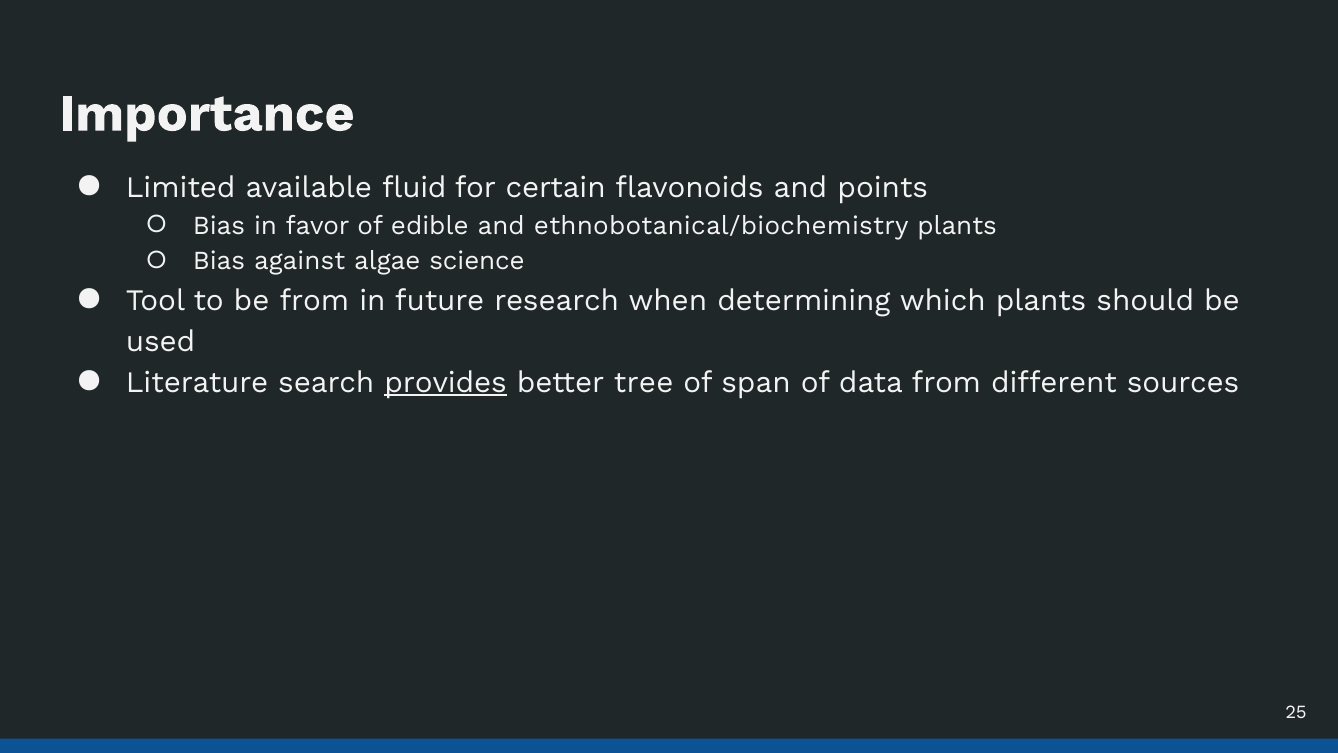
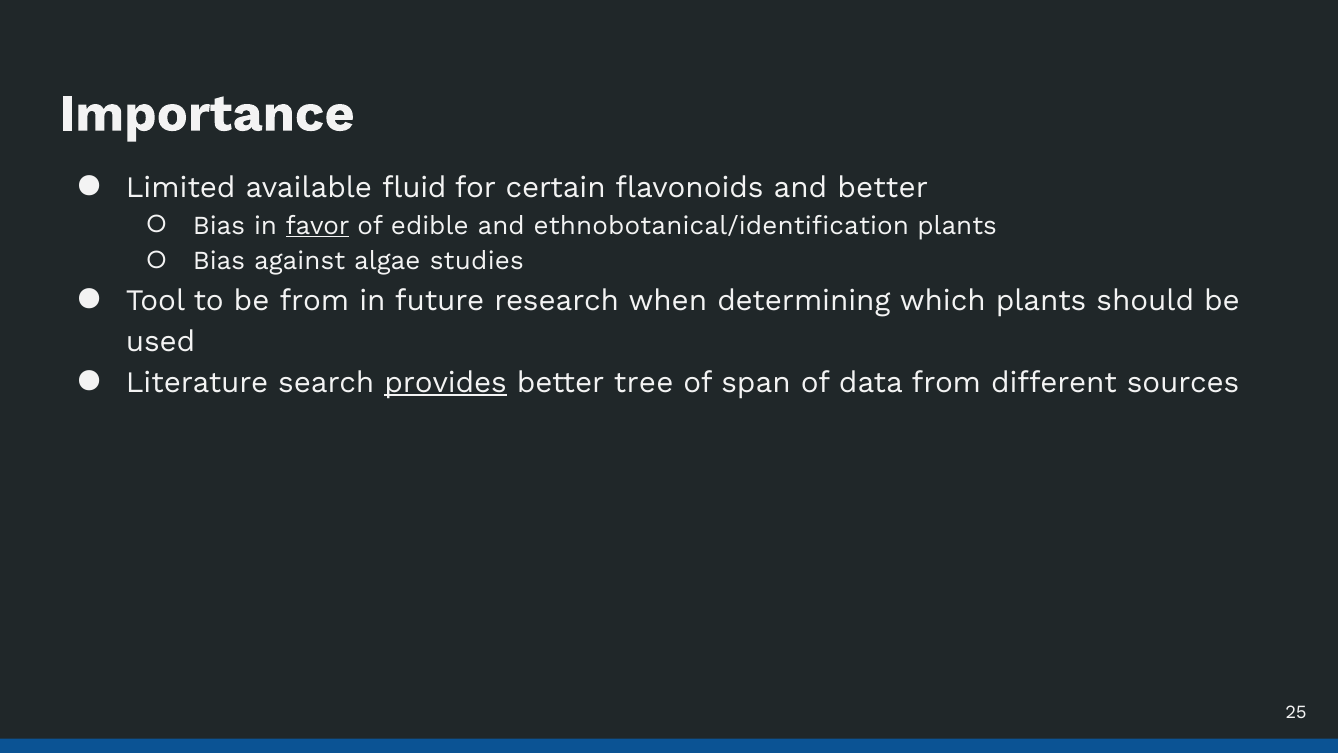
and points: points -> better (883, 188)
favor underline: none -> present (317, 225)
ethnobotanical/biochemistry: ethnobotanical/biochemistry -> ethnobotanical/identification (721, 225)
science: science -> studies (477, 261)
